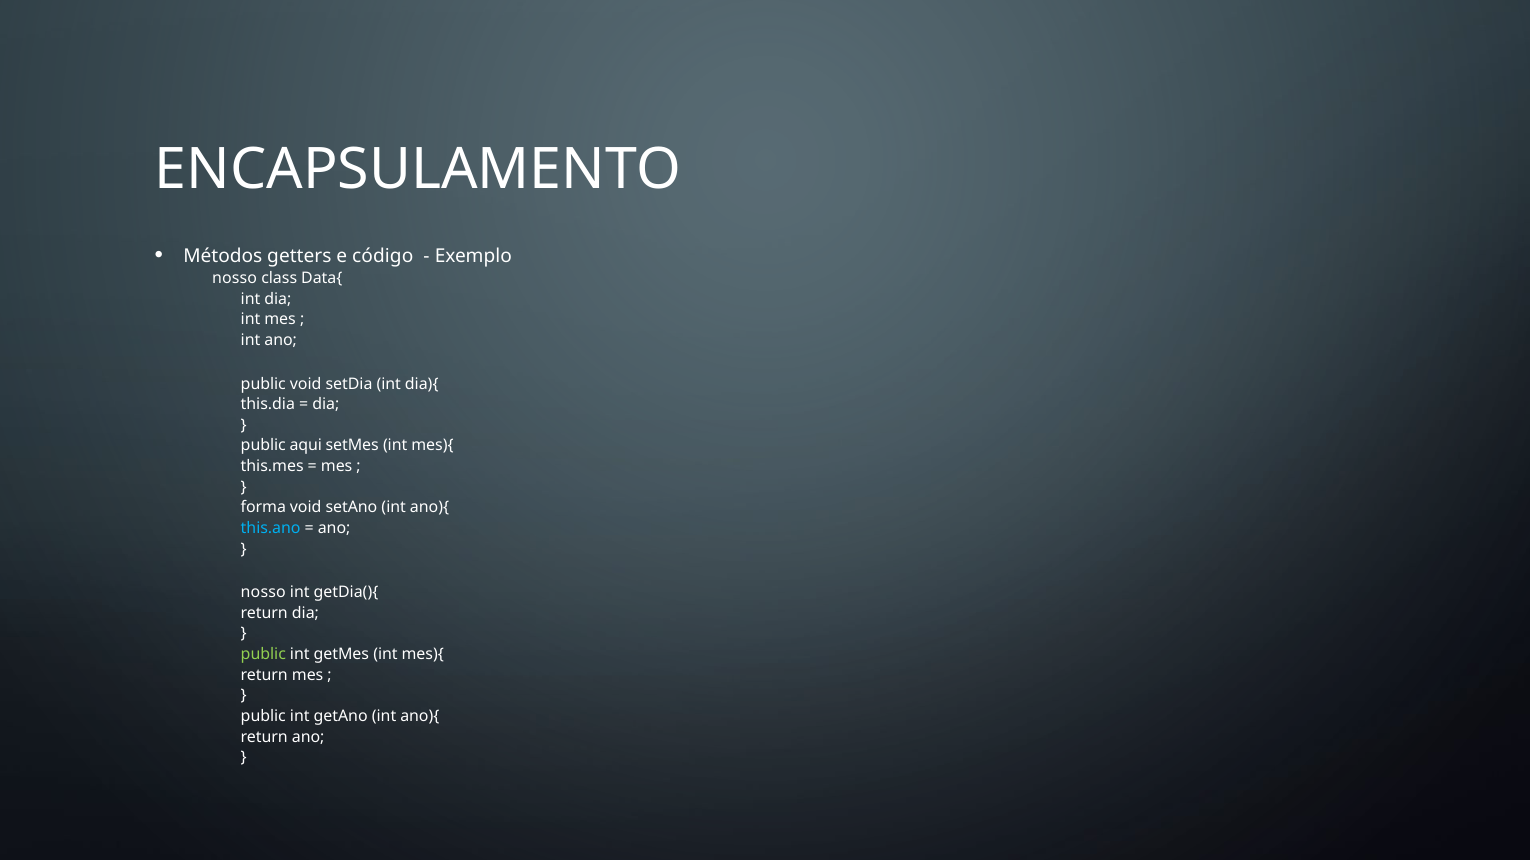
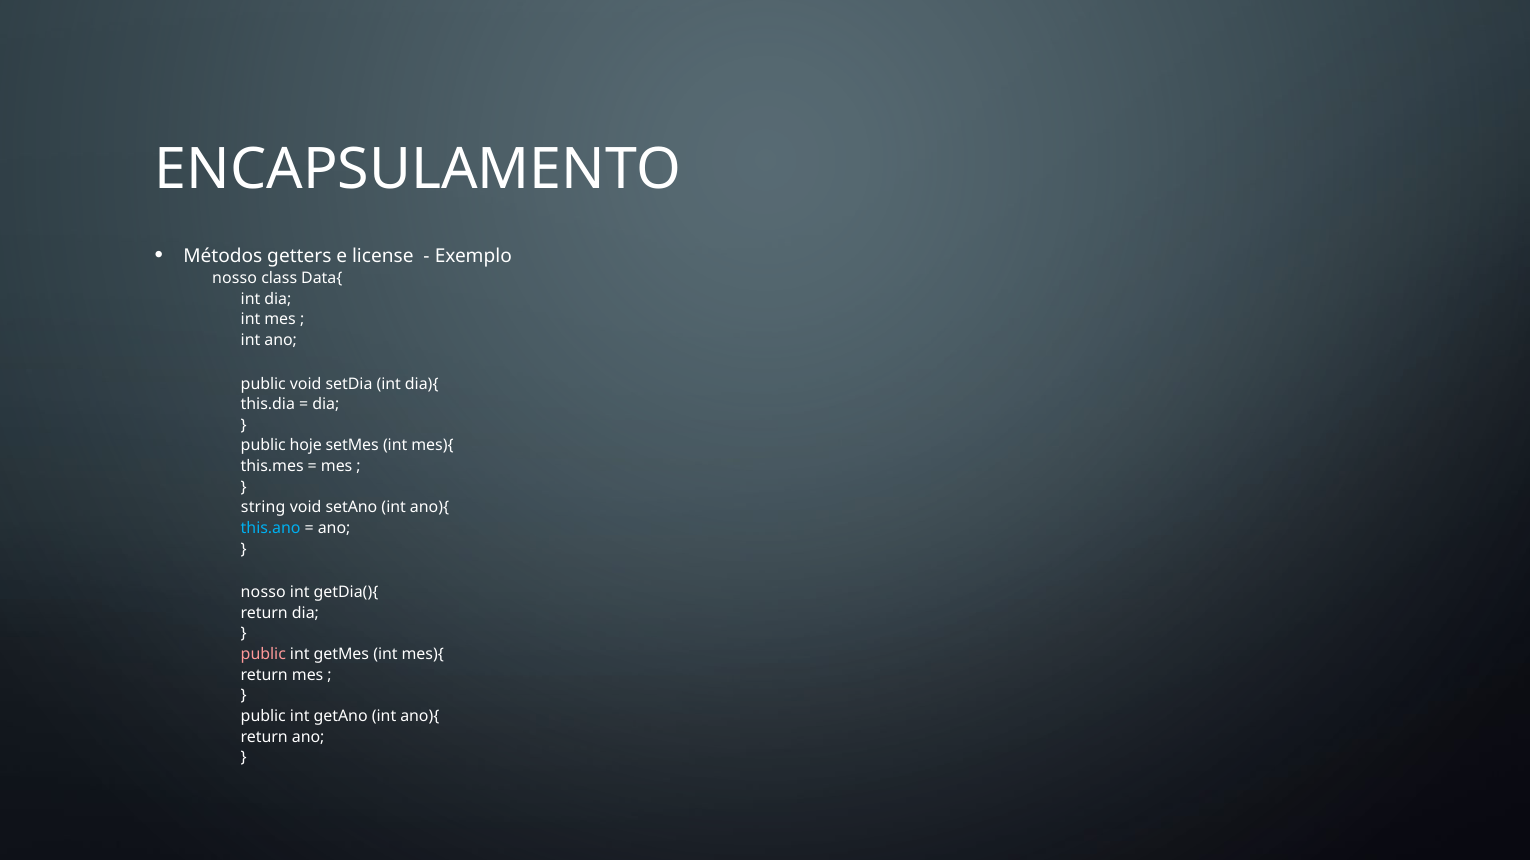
código: código -> license (383, 256)
aqui: aqui -> hoje (306, 446)
forma: forma -> string (263, 508)
public colour: light green -> pink (263, 655)
